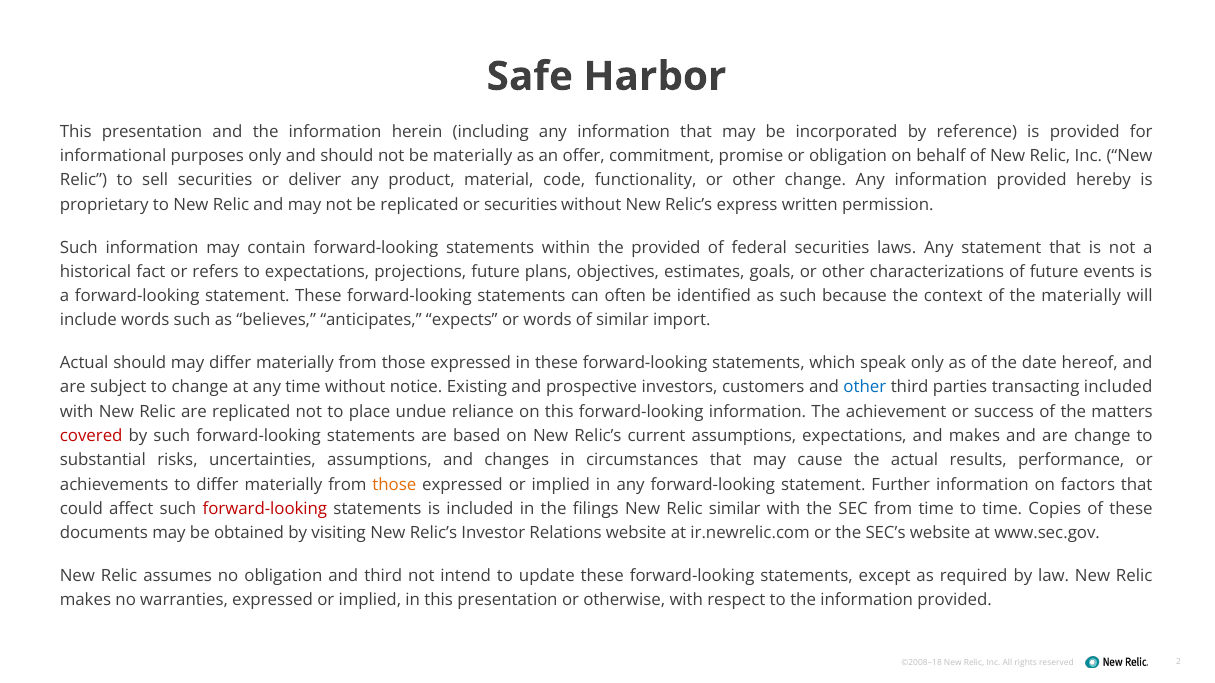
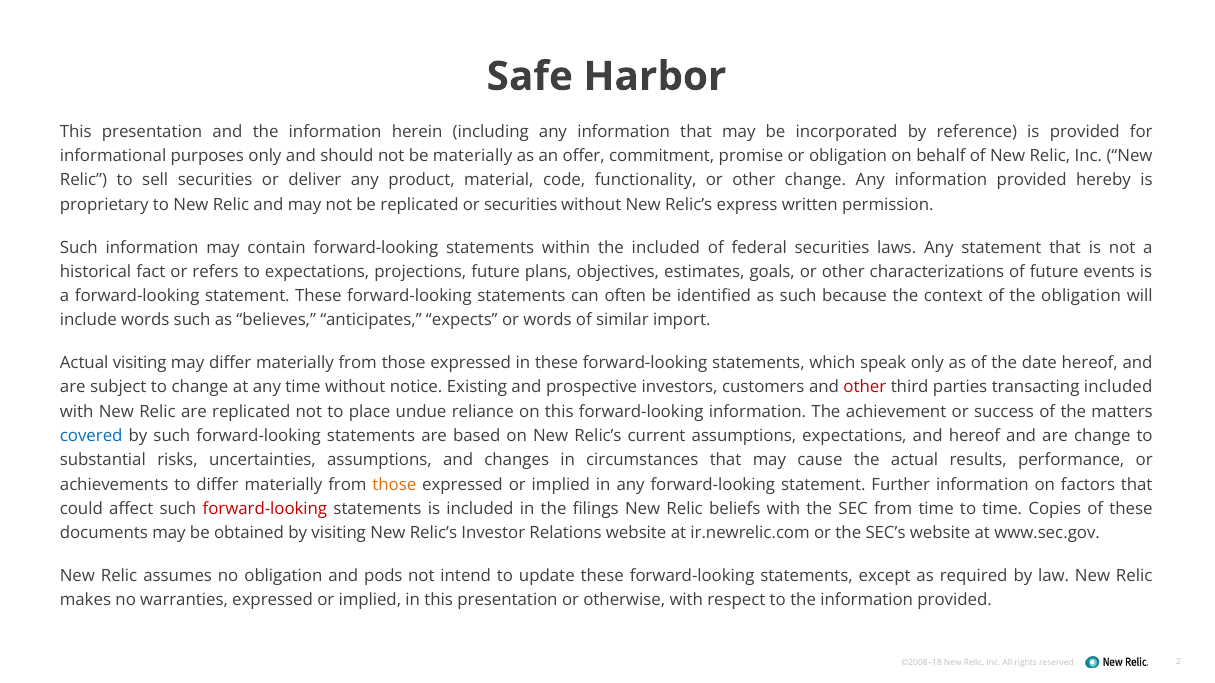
the provided: provided -> included (666, 248)
the materially: materially -> obligation (1081, 296)
Actual should: should -> visiting (140, 363)
other colour: blue -> red (865, 388)
covered colour: red -> blue (91, 436)
and makes: makes -> hereof (975, 436)
Relic similar: similar -> beliefs (735, 509)
and third: third -> pods (383, 576)
